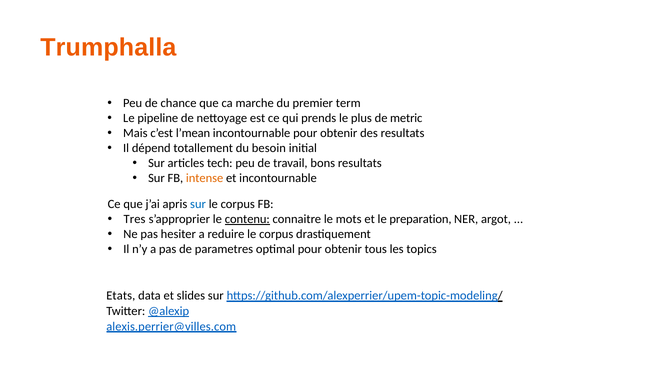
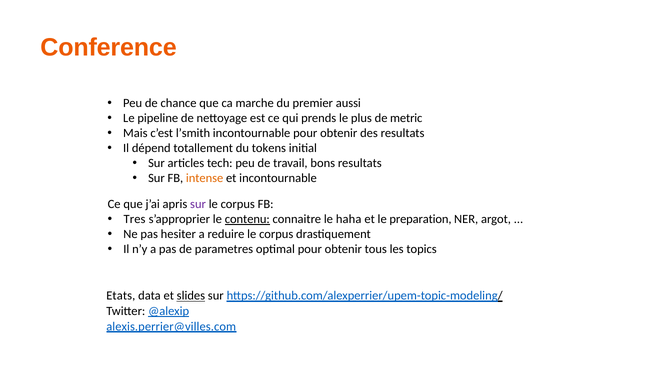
Trumphalla: Trumphalla -> Conference (109, 47)
term: term -> aussi (348, 103)
l’mean: l’mean -> l’smith (193, 133)
besoin: besoin -> tokens (269, 148)
sur colour: blue -> purple (198, 204)
mots: mots -> haha (349, 219)
slides underline: none -> present (191, 296)
